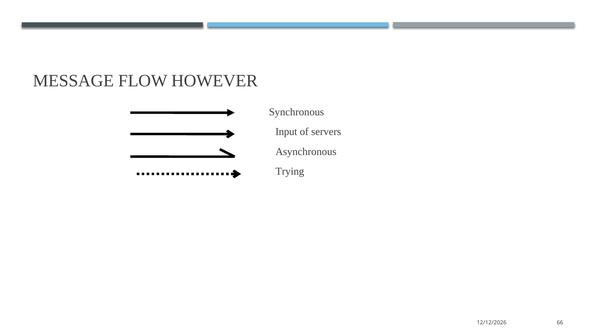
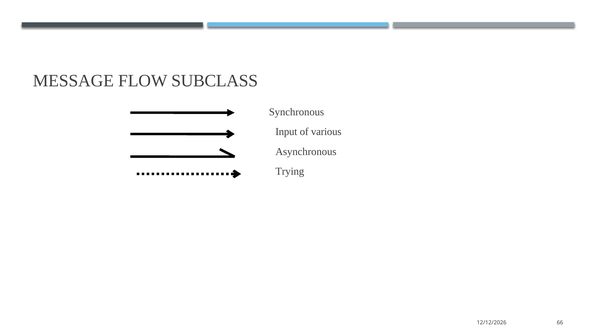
HOWEVER: HOWEVER -> SUBCLASS (215, 81)
servers: servers -> various (326, 132)
